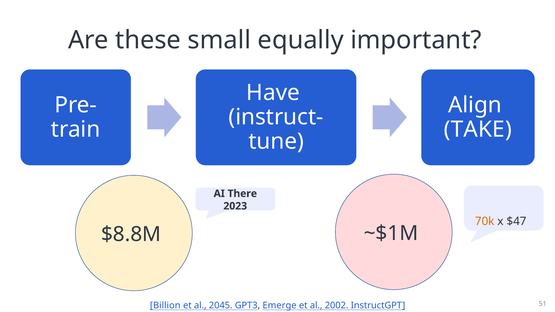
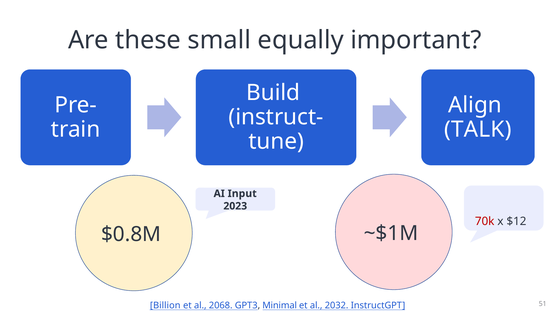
Have: Have -> Build (273, 93)
TAKE: TAKE -> TALK (478, 129)
There: There -> Input (242, 194)
70k colour: orange -> red (485, 221)
$47: $47 -> $12 (517, 221)
$8.8M: $8.8M -> $0.8M (131, 235)
2045: 2045 -> 2068 (221, 306)
Emerge: Emerge -> Minimal (280, 306)
2002: 2002 -> 2032 (337, 306)
